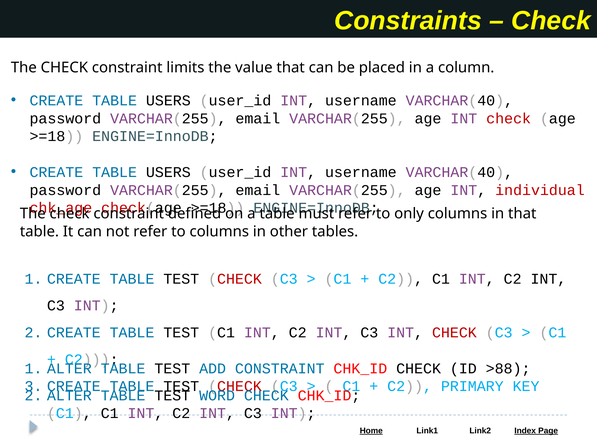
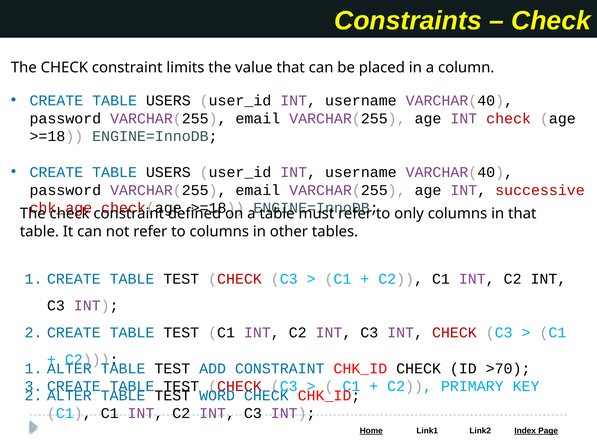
individual: individual -> successive (540, 190)
>88: >88 -> >70 (508, 368)
